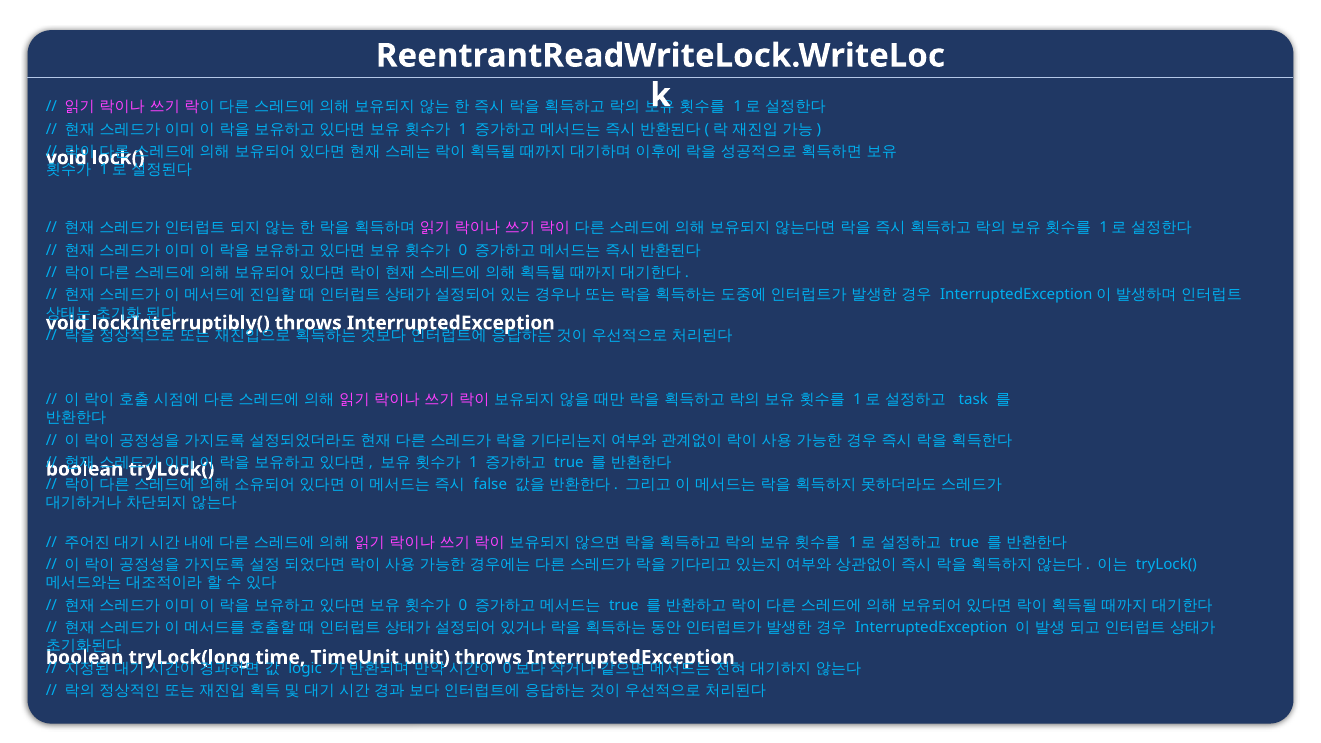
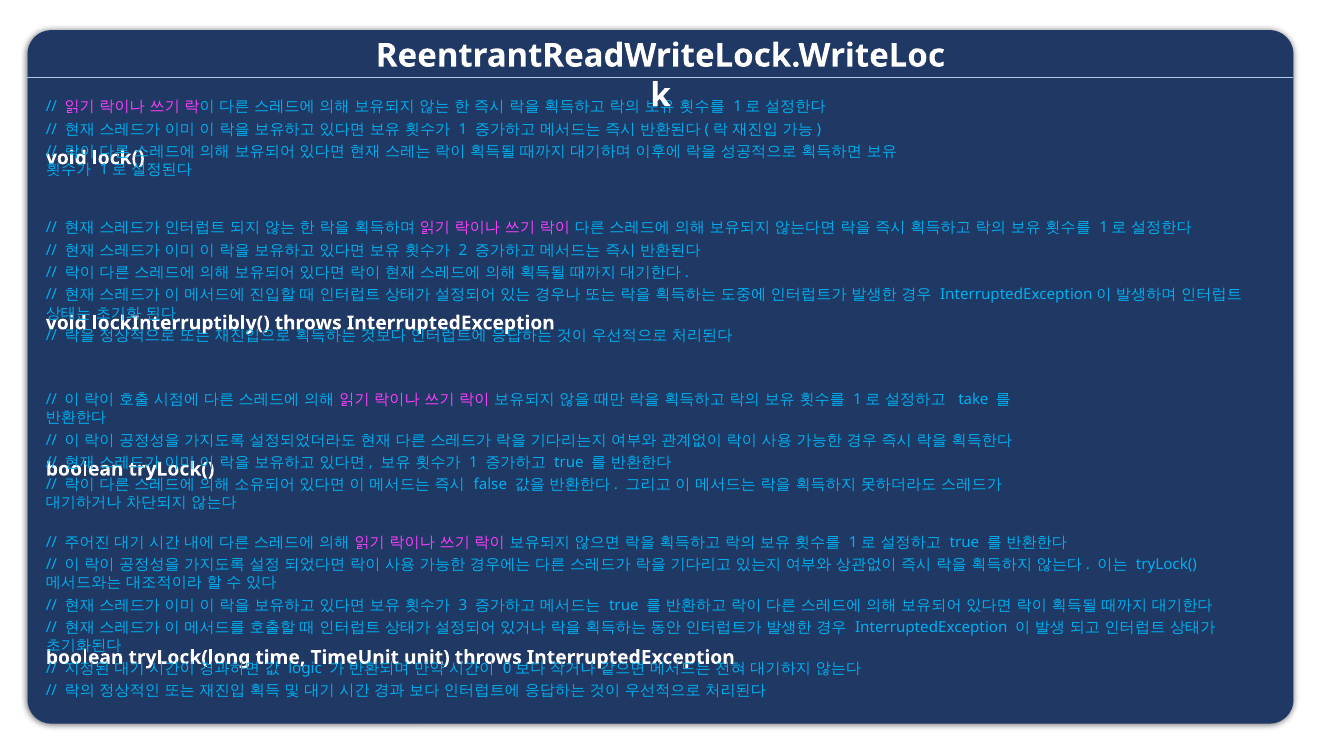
0: 0 -> 2 (463, 250)
task: task -> take (973, 400)
0: 0 -> 3 (463, 605)
